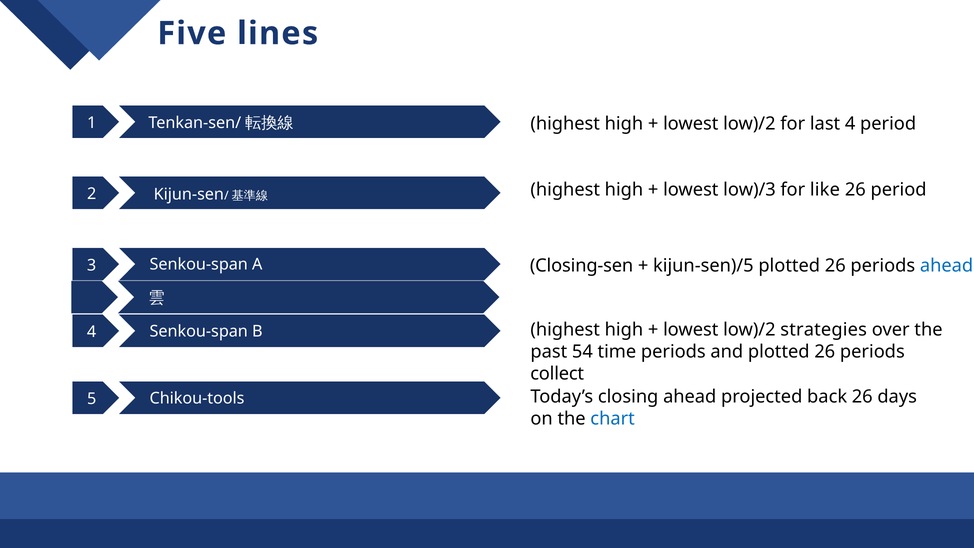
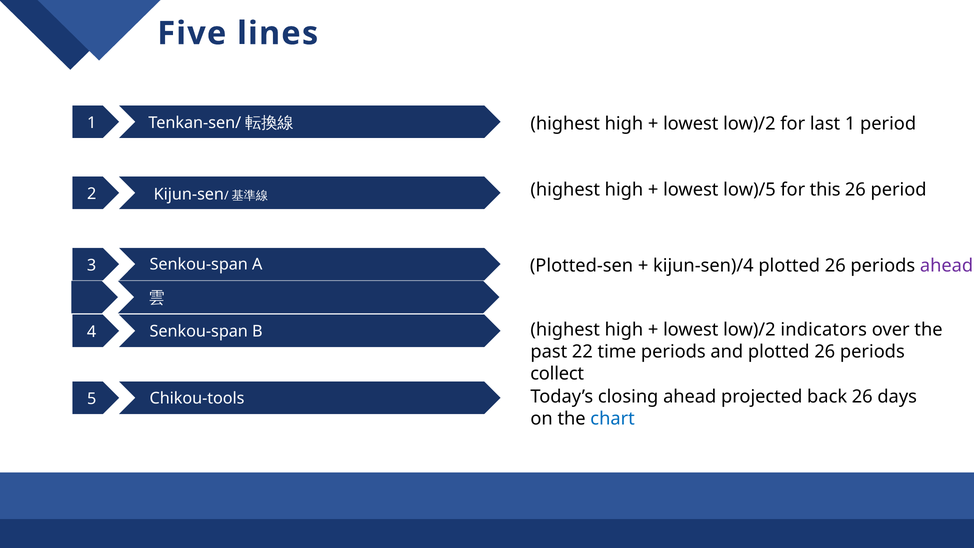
last 4: 4 -> 1 (850, 124)
low)/3: low)/3 -> low)/5 (749, 190)
like: like -> this (825, 190)
Closing-sen: Closing-sen -> Plotted-sen (582, 266)
kijun-sen)/5: kijun-sen)/5 -> kijun-sen)/4 (703, 266)
ahead colour: blue -> purple (947, 266)
strategies: strategies -> indicators (824, 330)
54: 54 -> 22 (582, 352)
